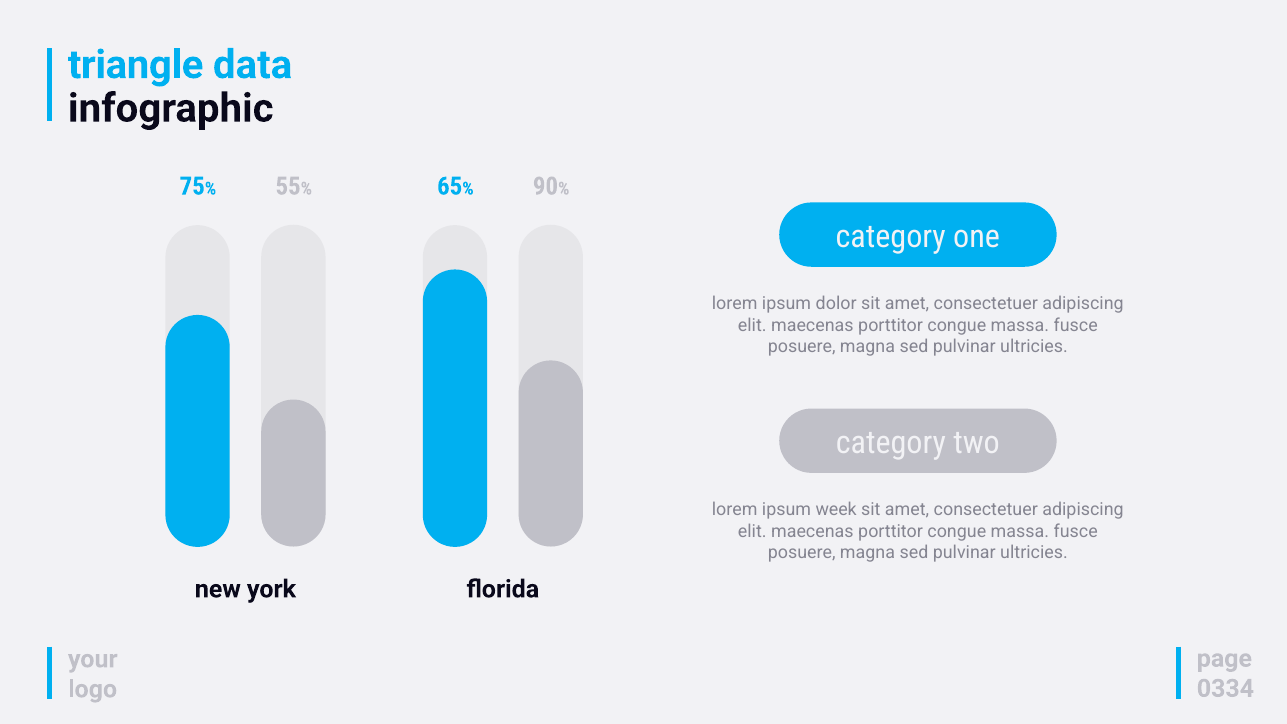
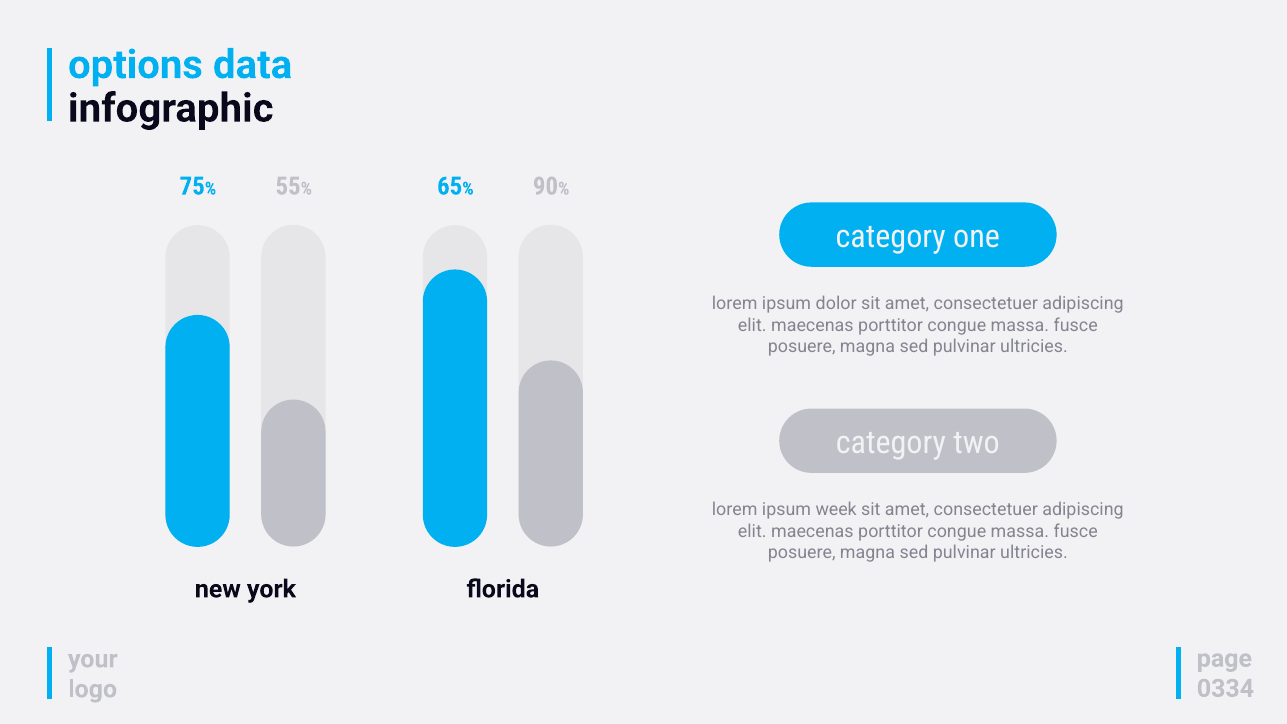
triangle: triangle -> options (135, 65)
